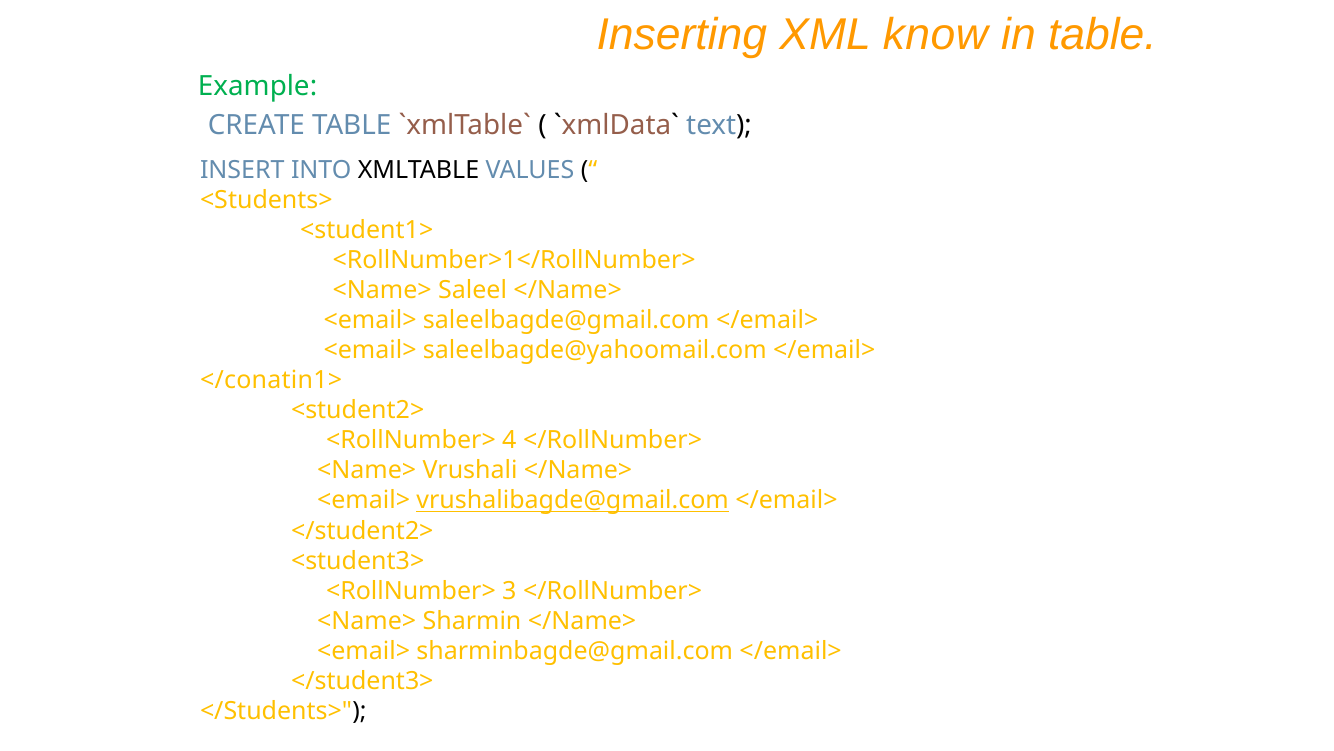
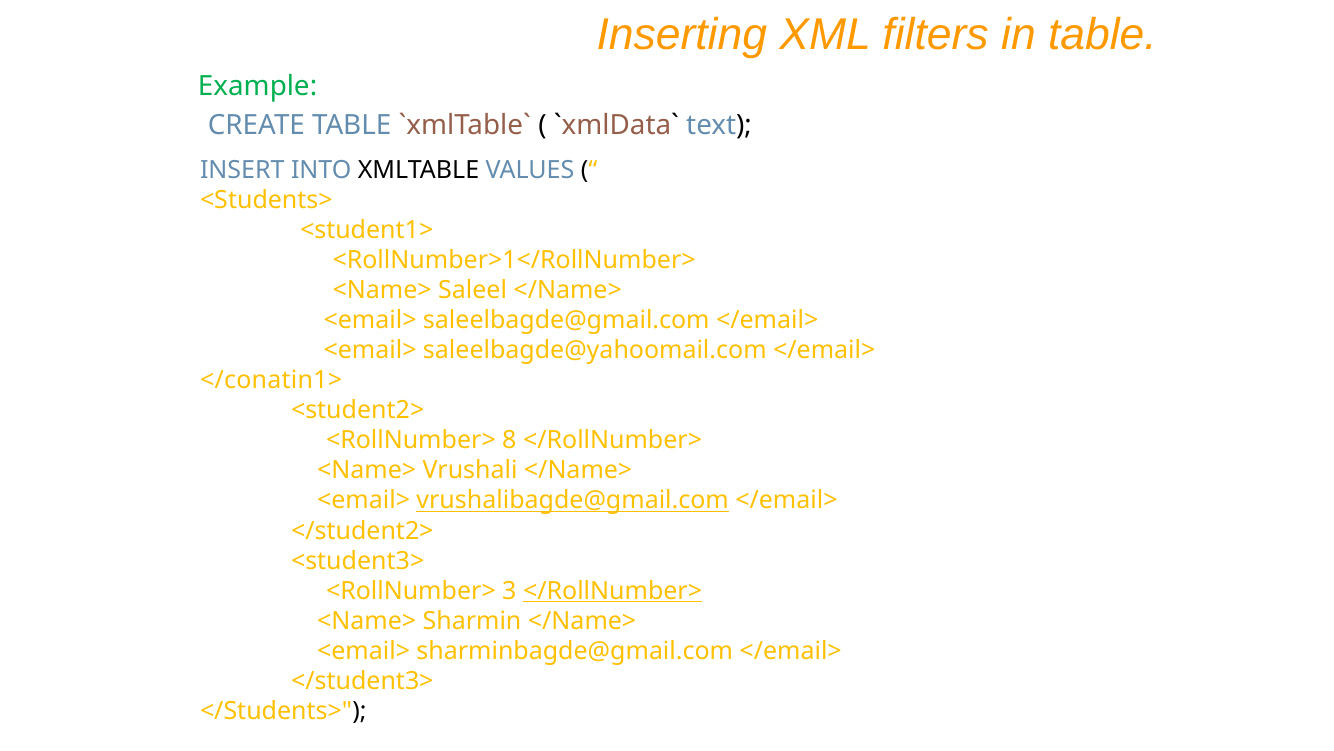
know: know -> filters (936, 35)
4: 4 -> 8 (509, 440)
</RollNumber> underline: none -> present (613, 590)
